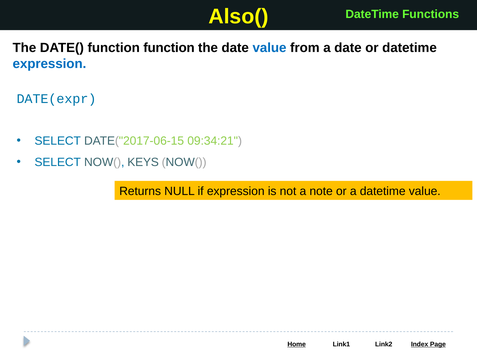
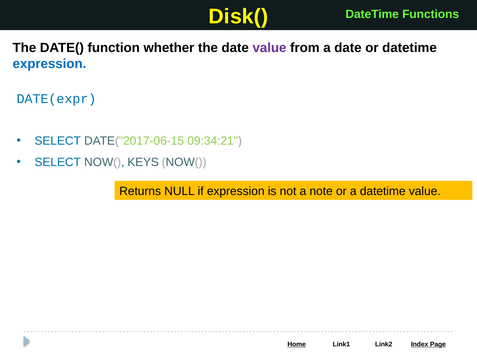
Also(: Also( -> Disk( (238, 17)
function function: function -> whether (169, 48)
value colour: blue -> purple (269, 48)
